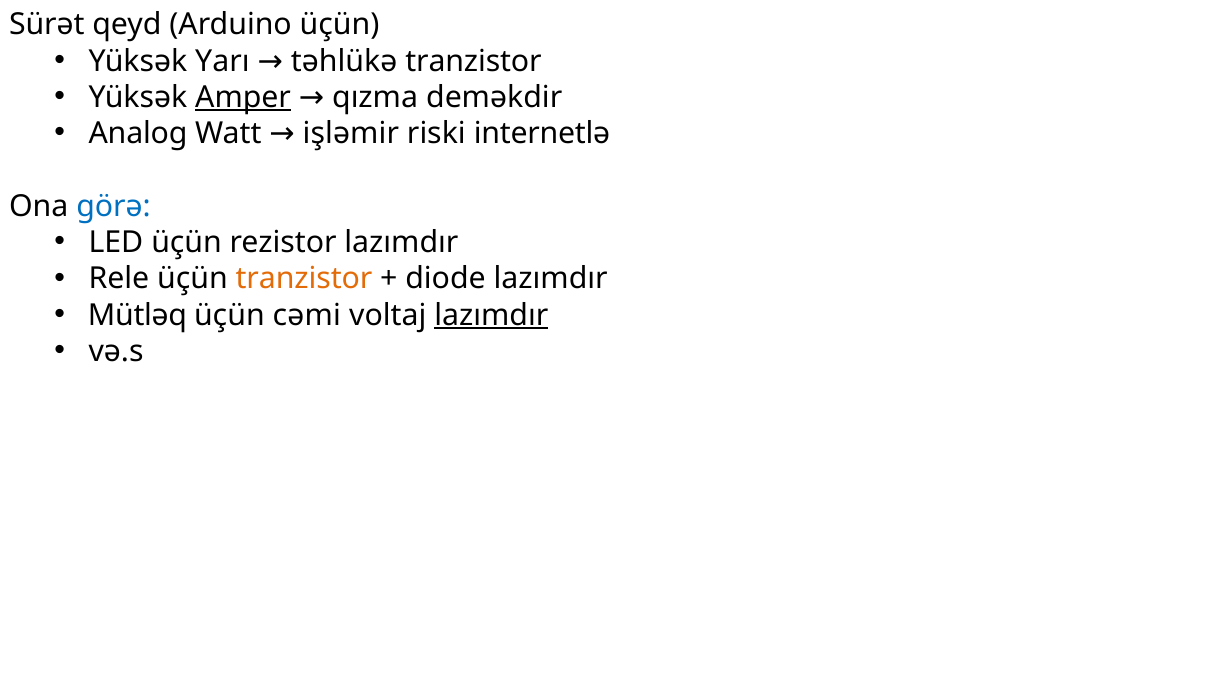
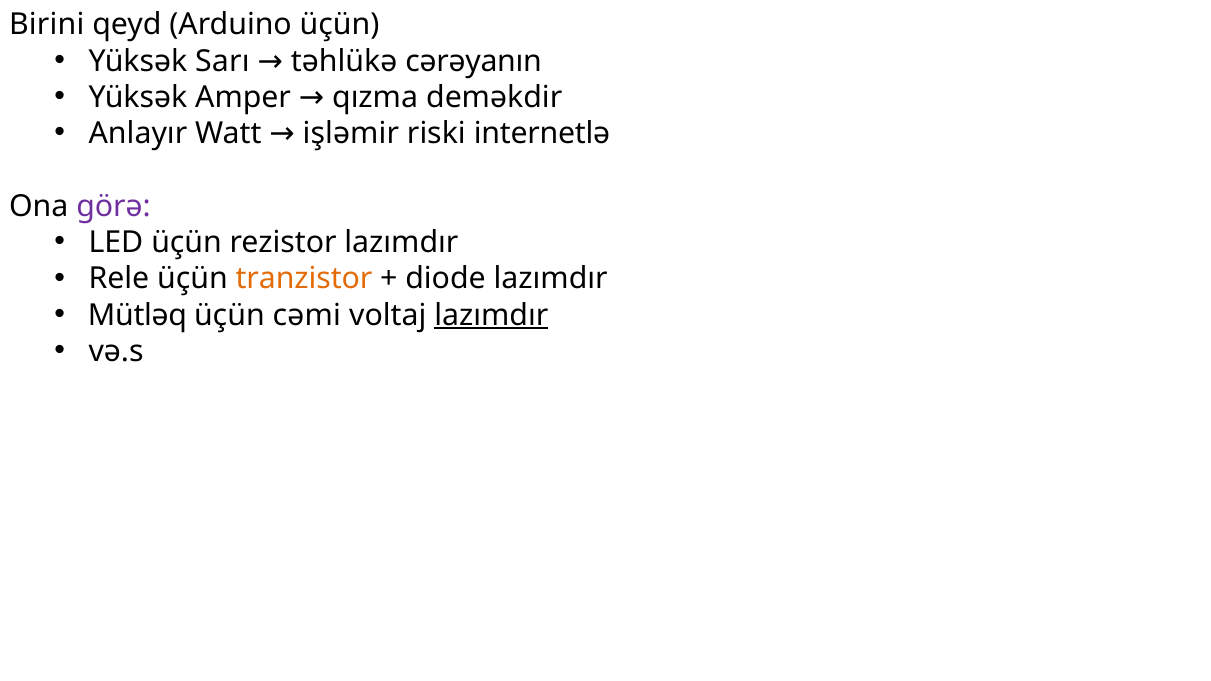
Sürət: Sürət -> Birini (47, 25)
Yarı: Yarı -> Sarı (222, 61)
tranzistor: tranzistor -> cərəyanın (474, 61)
Amper underline: present -> none (243, 97)
Analog: Analog -> Anlayır (138, 134)
görə colour: blue -> purple (114, 206)
